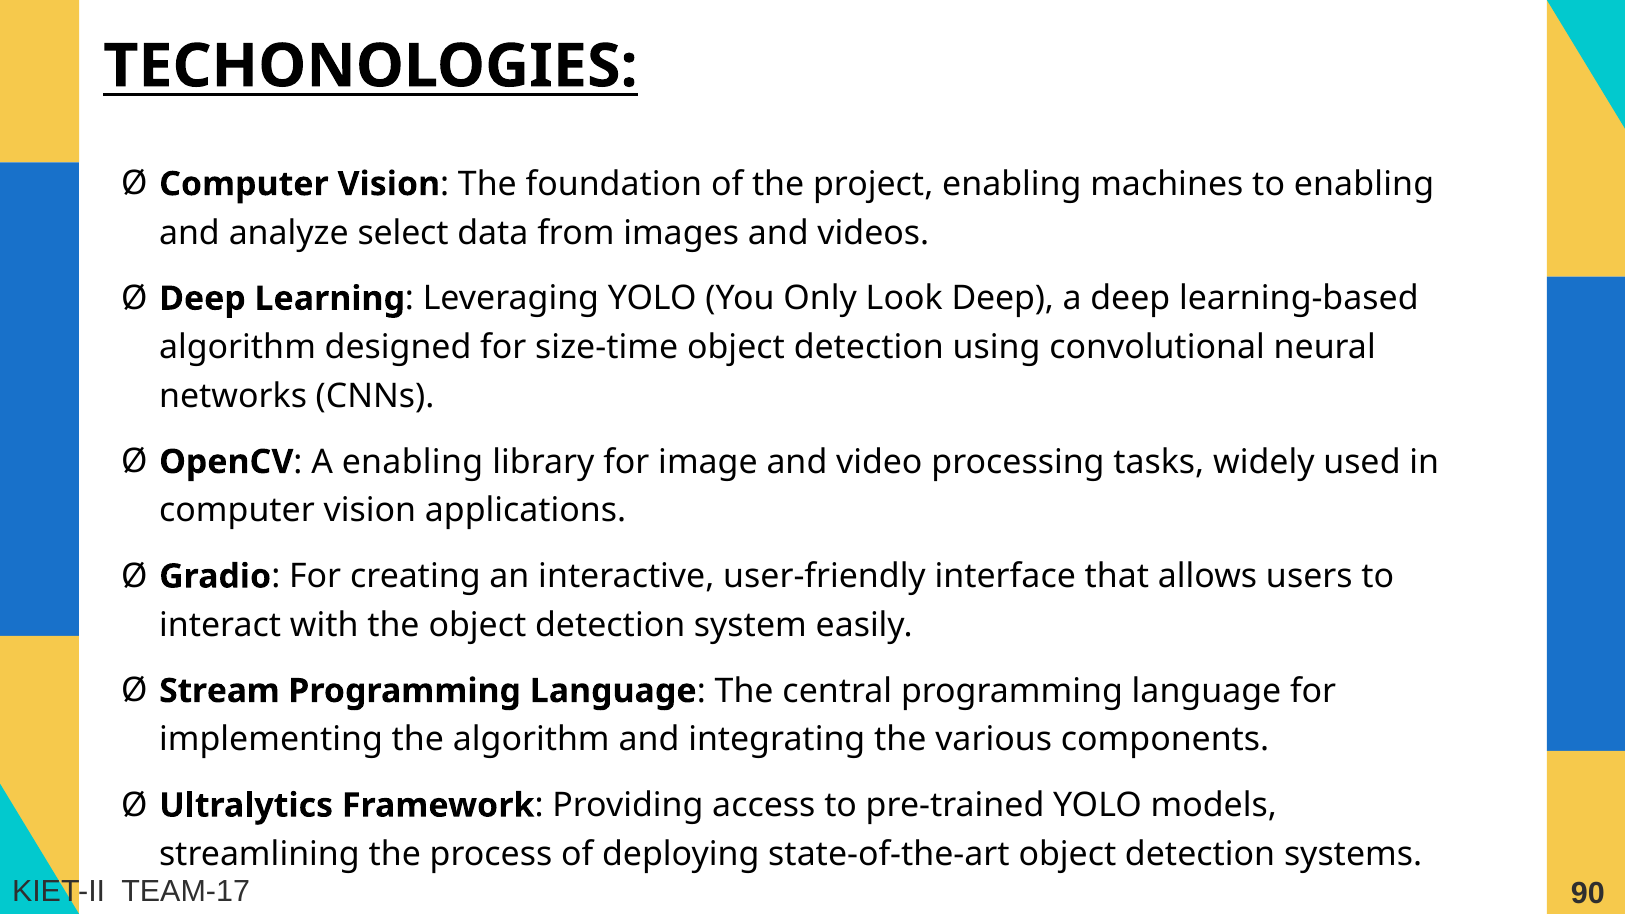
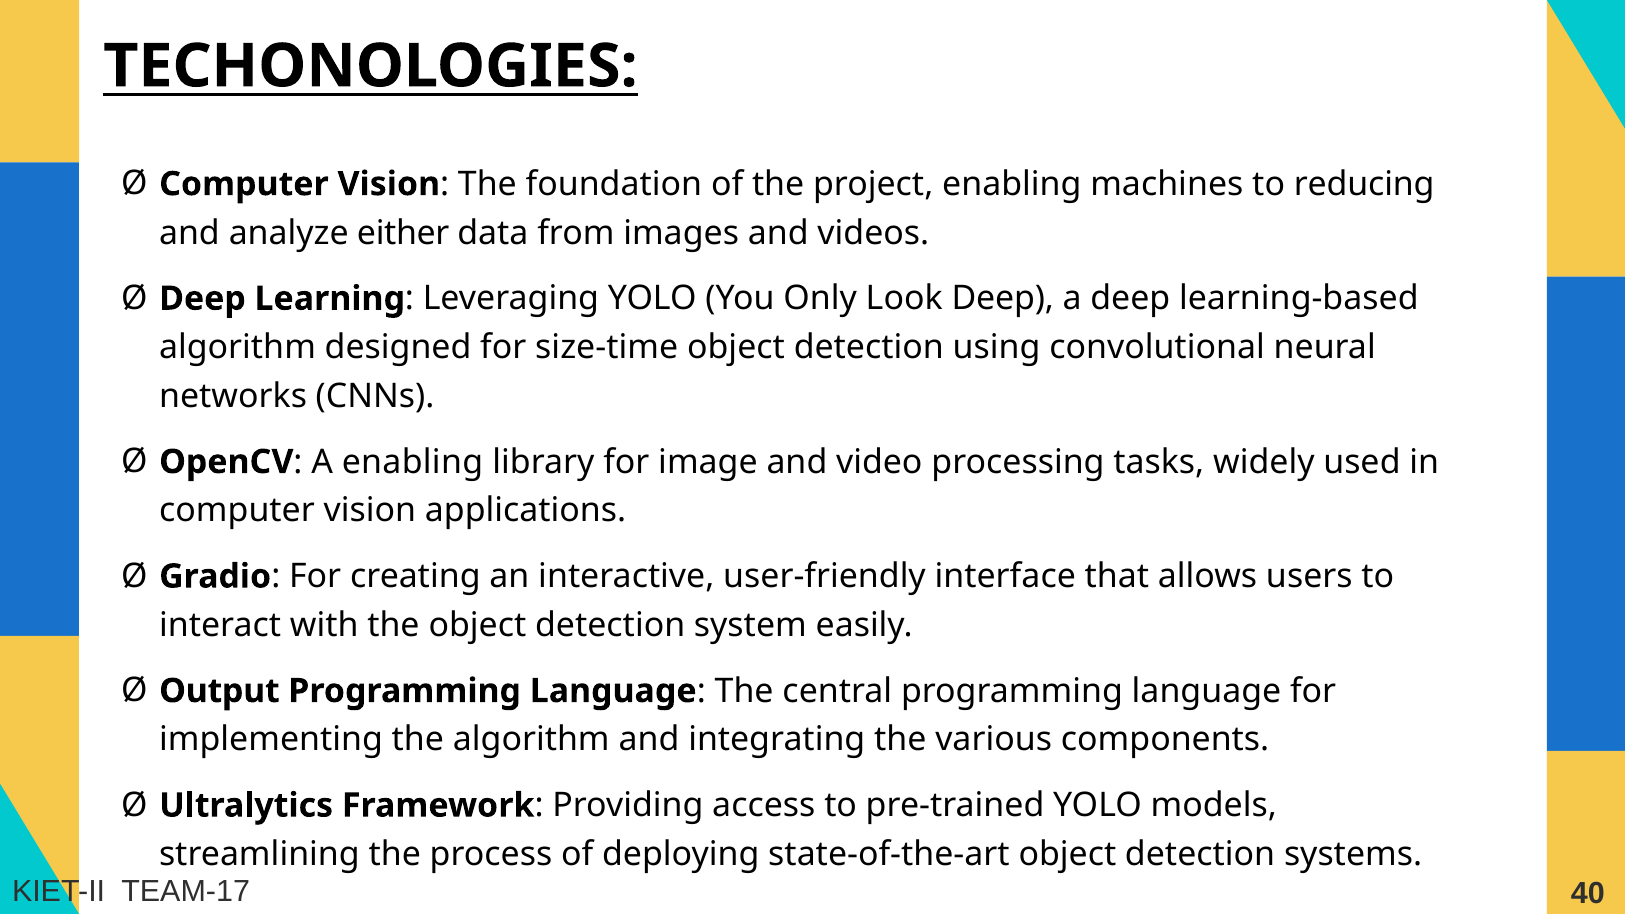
to enabling: enabling -> reducing (1364, 184)
select: select -> either (403, 233)
Stream: Stream -> Output (219, 691)
90: 90 -> 40 (1588, 893)
